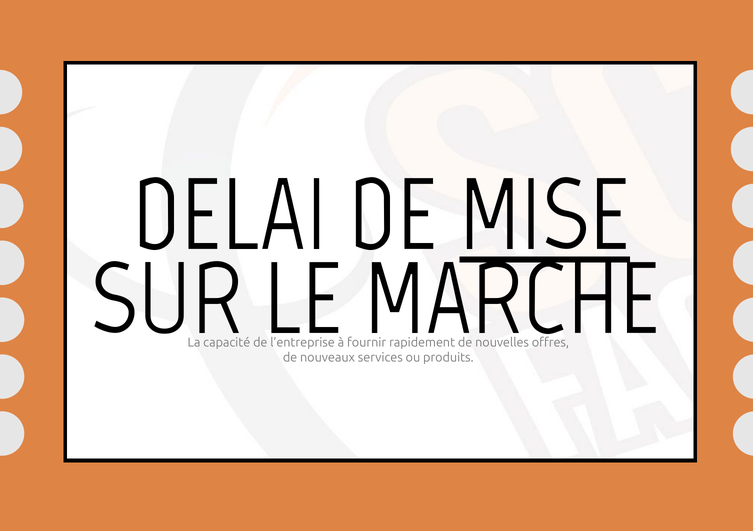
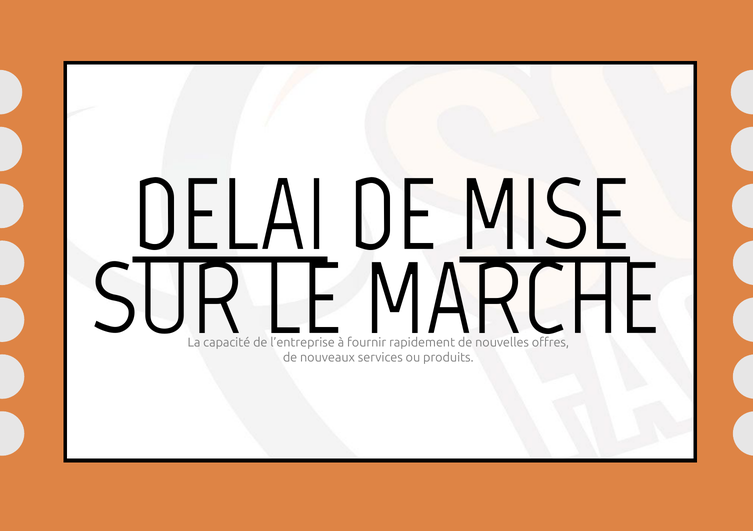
DELAI underline: none -> present (230, 216)
